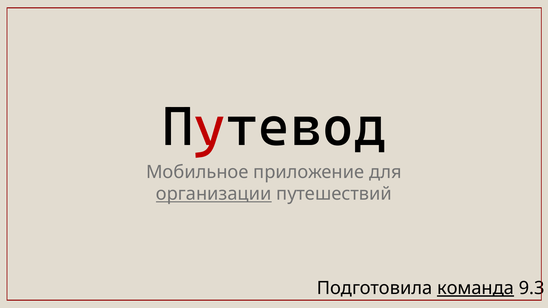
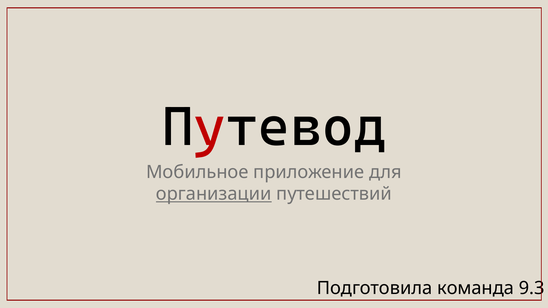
команда underline: present -> none (476, 288)
